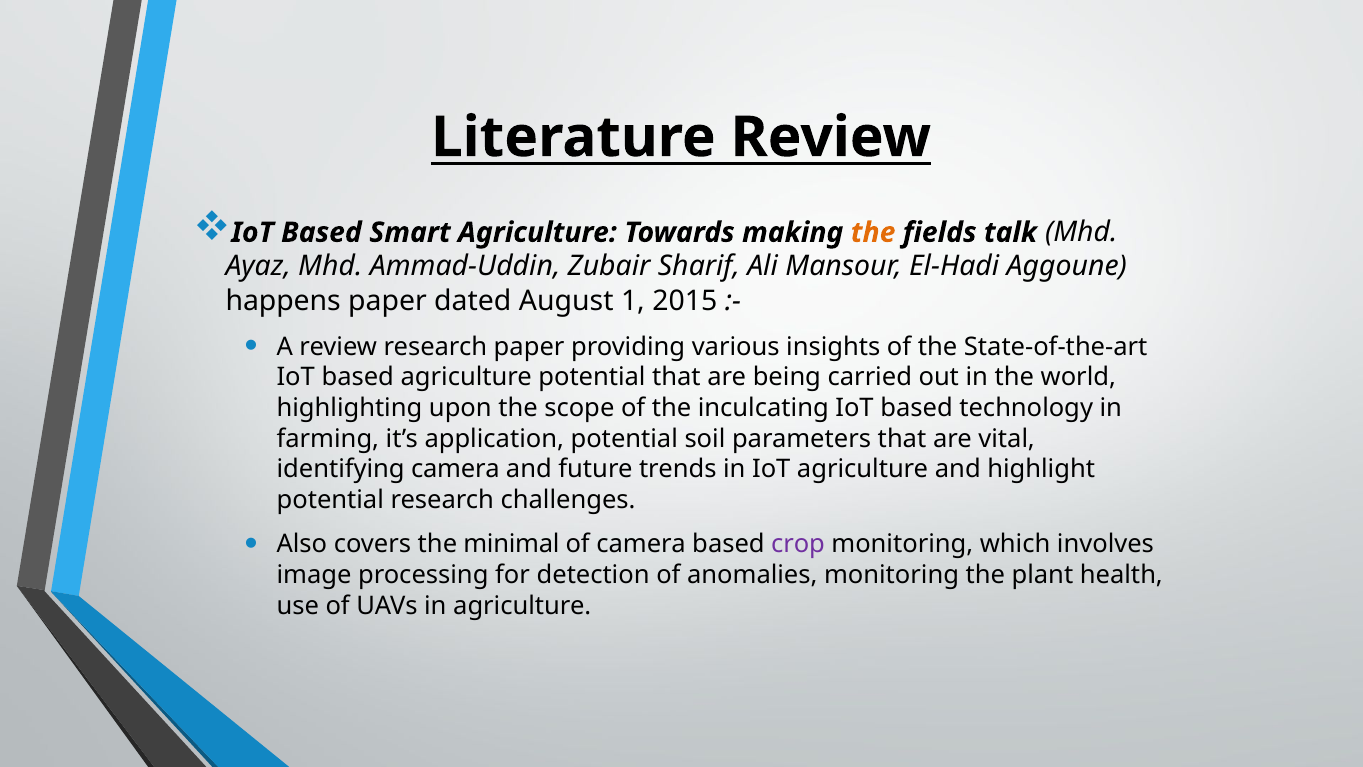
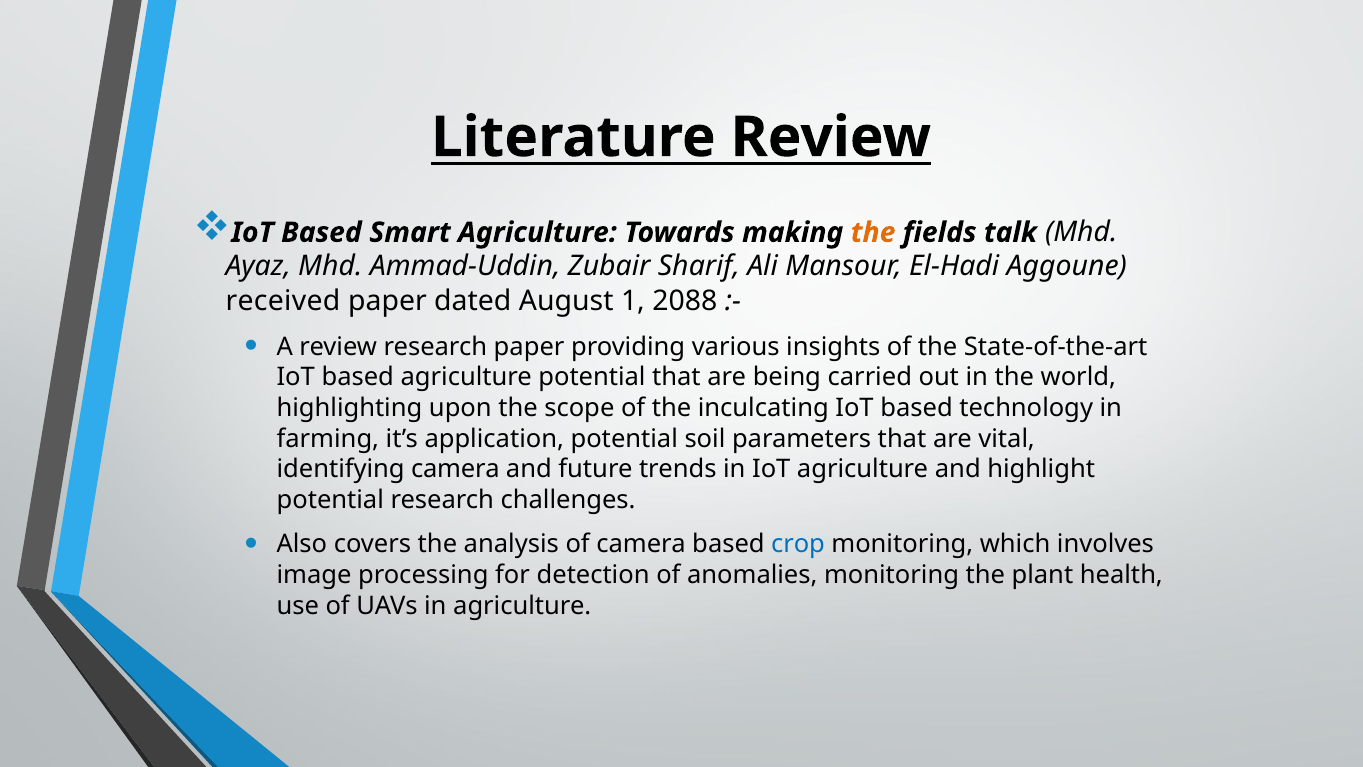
happens: happens -> received (283, 301)
2015: 2015 -> 2088 (685, 301)
minimal: minimal -> analysis (511, 544)
crop colour: purple -> blue (798, 544)
